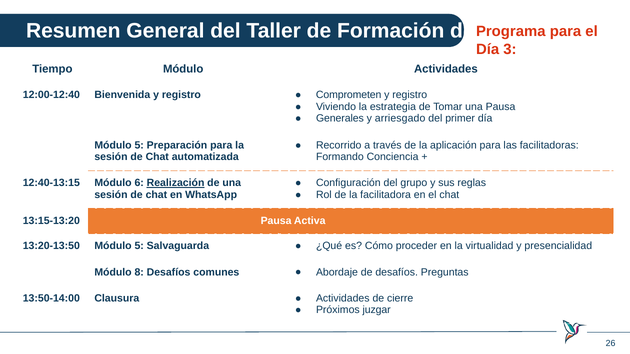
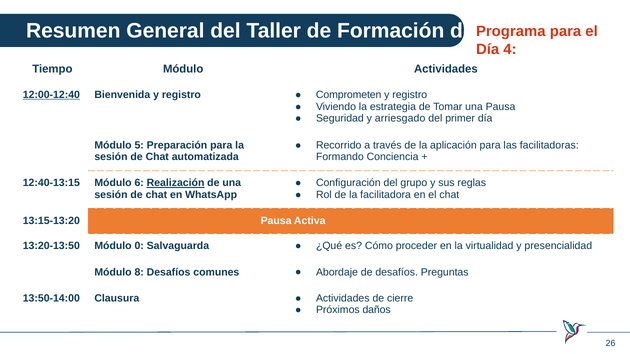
3: 3 -> 4 (510, 49)
12:00-12:40 underline: none -> present (51, 95)
Generales: Generales -> Seguridad (340, 119)
13:20-13:50 Módulo 5: 5 -> 0 (139, 246)
juzgar: juzgar -> daños (377, 310)
